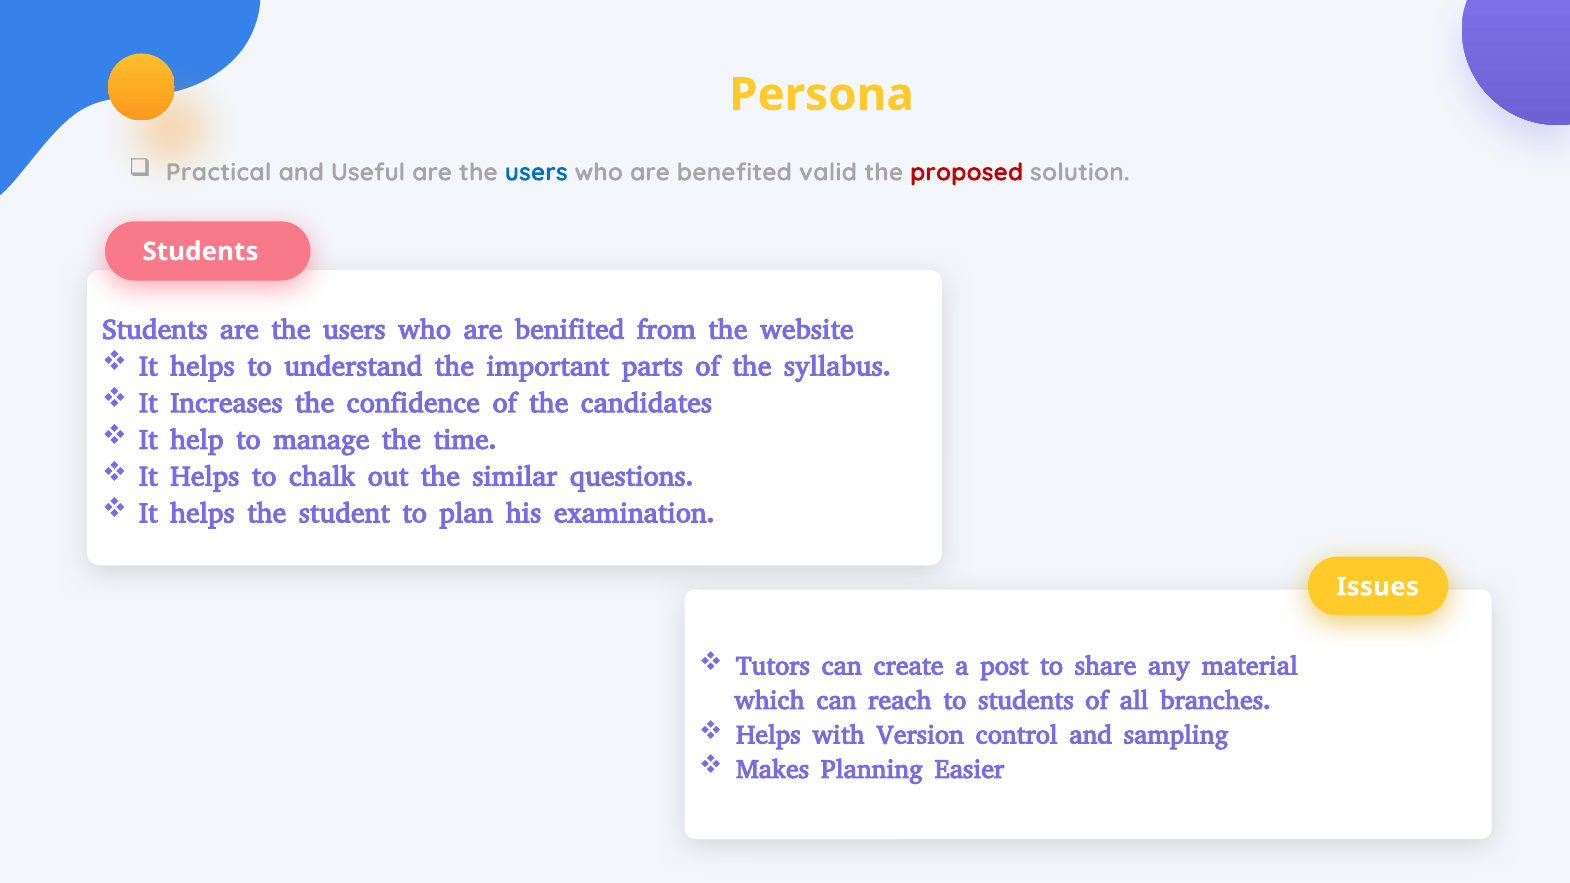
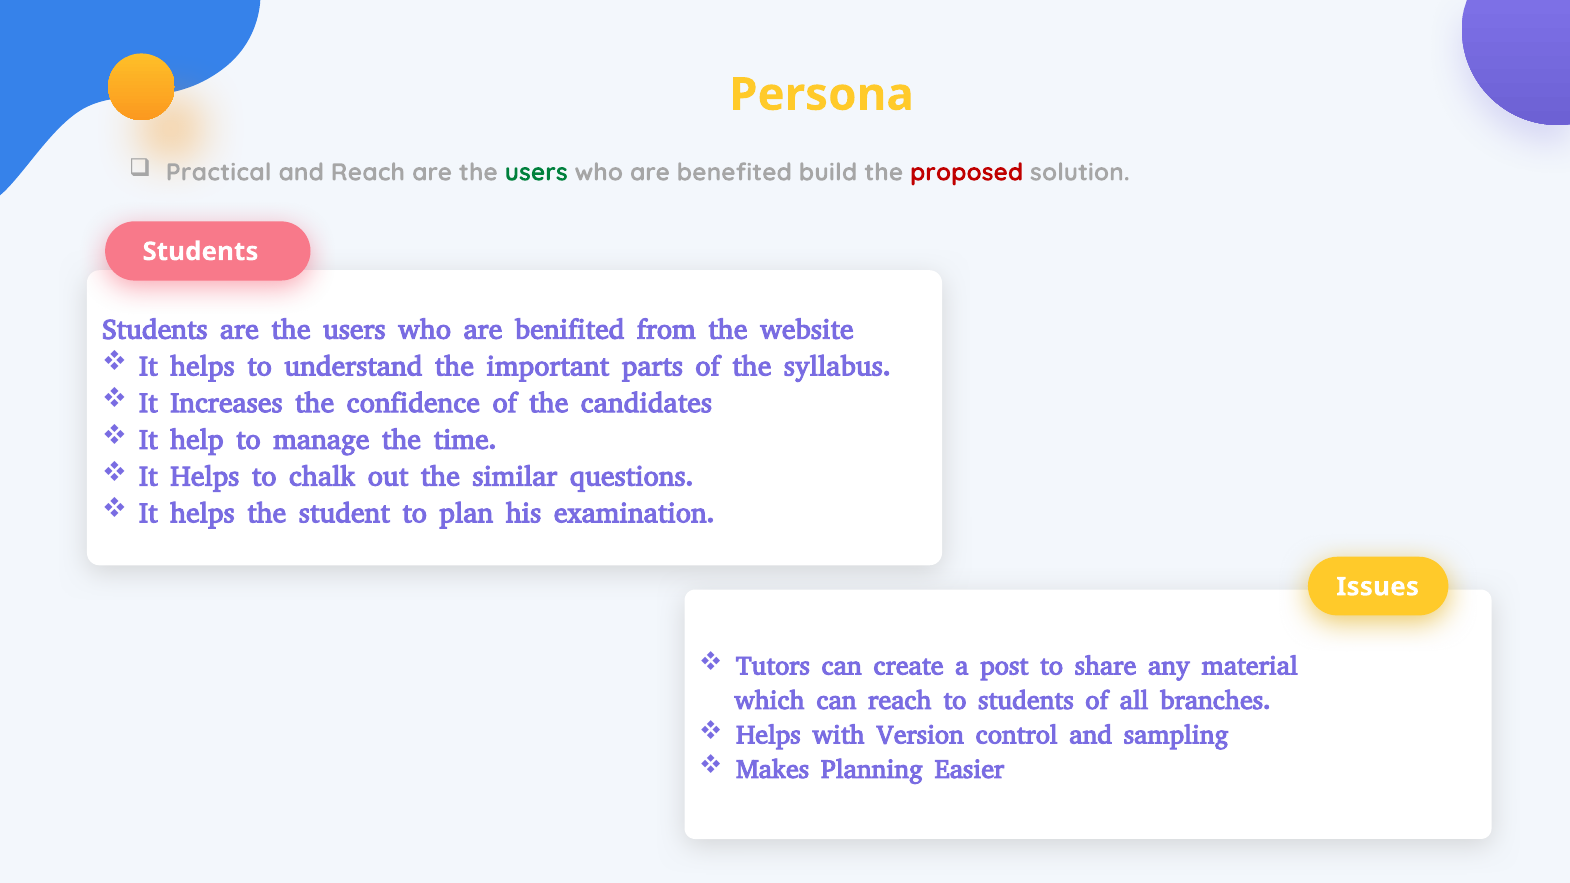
and Useful: Useful -> Reach (368, 172)
users colour: blue -> green (536, 172)
valid: valid -> build (828, 172)
